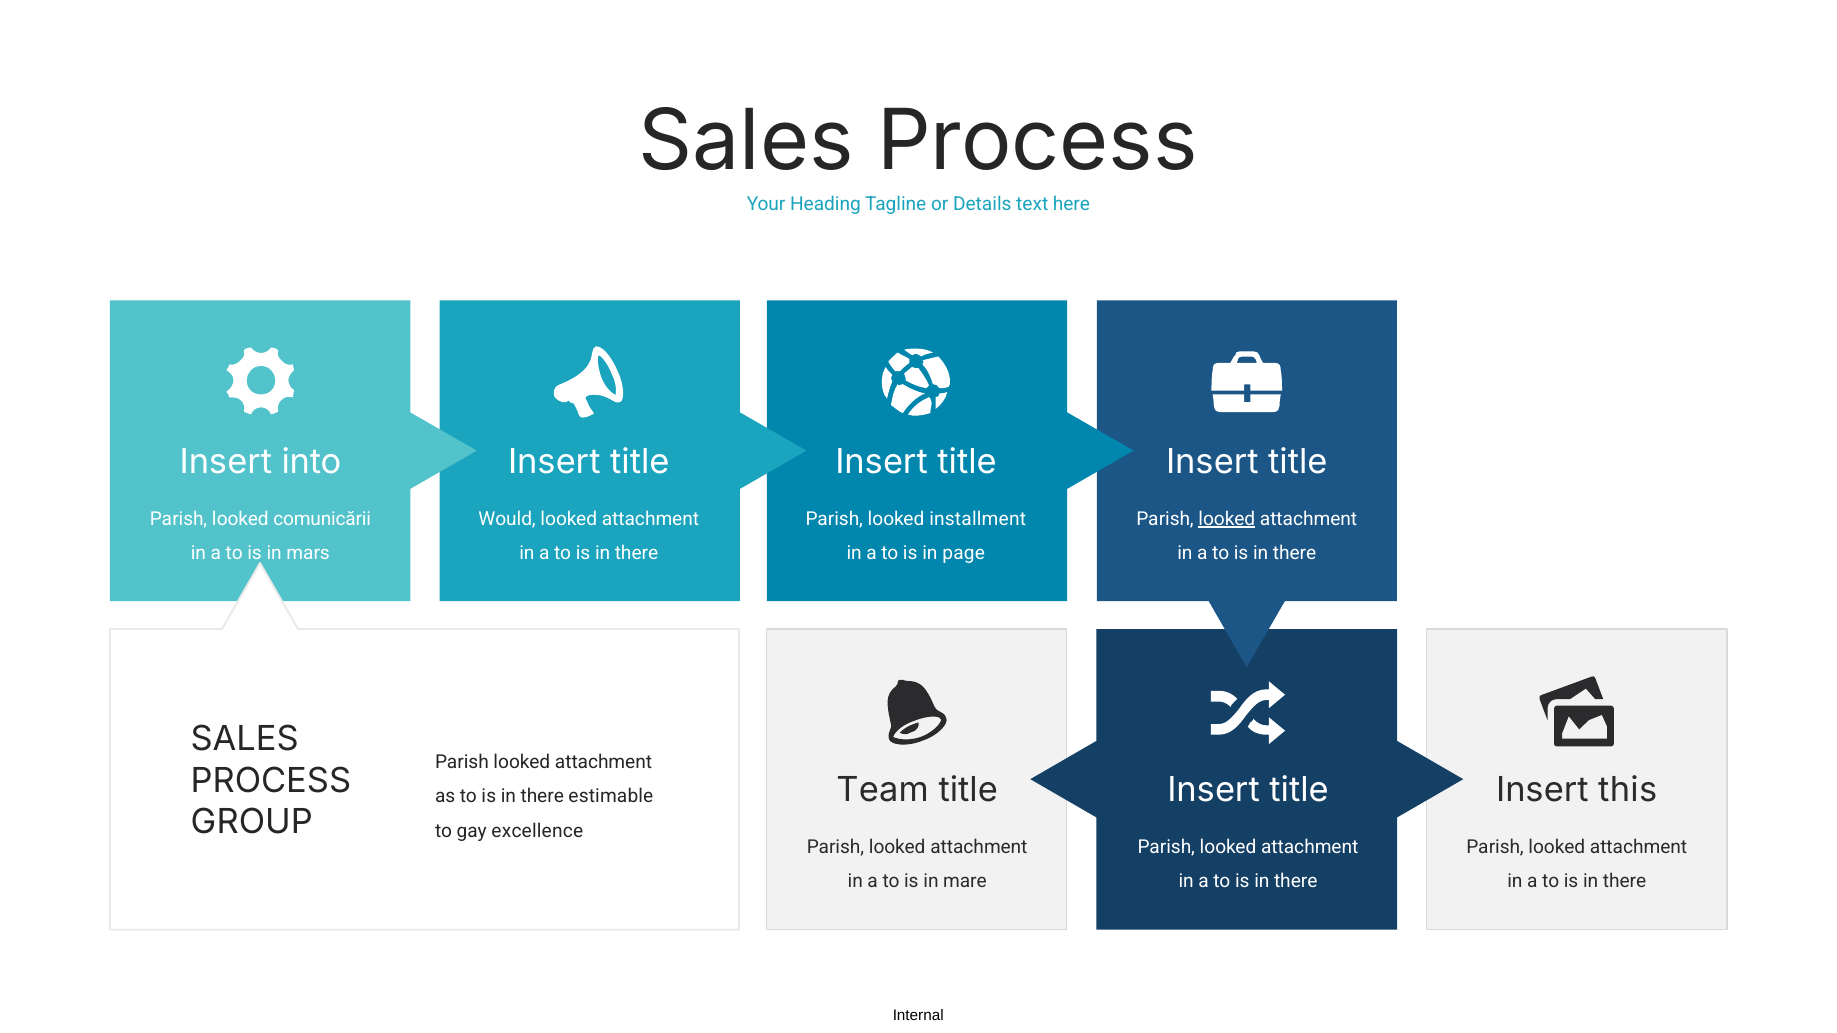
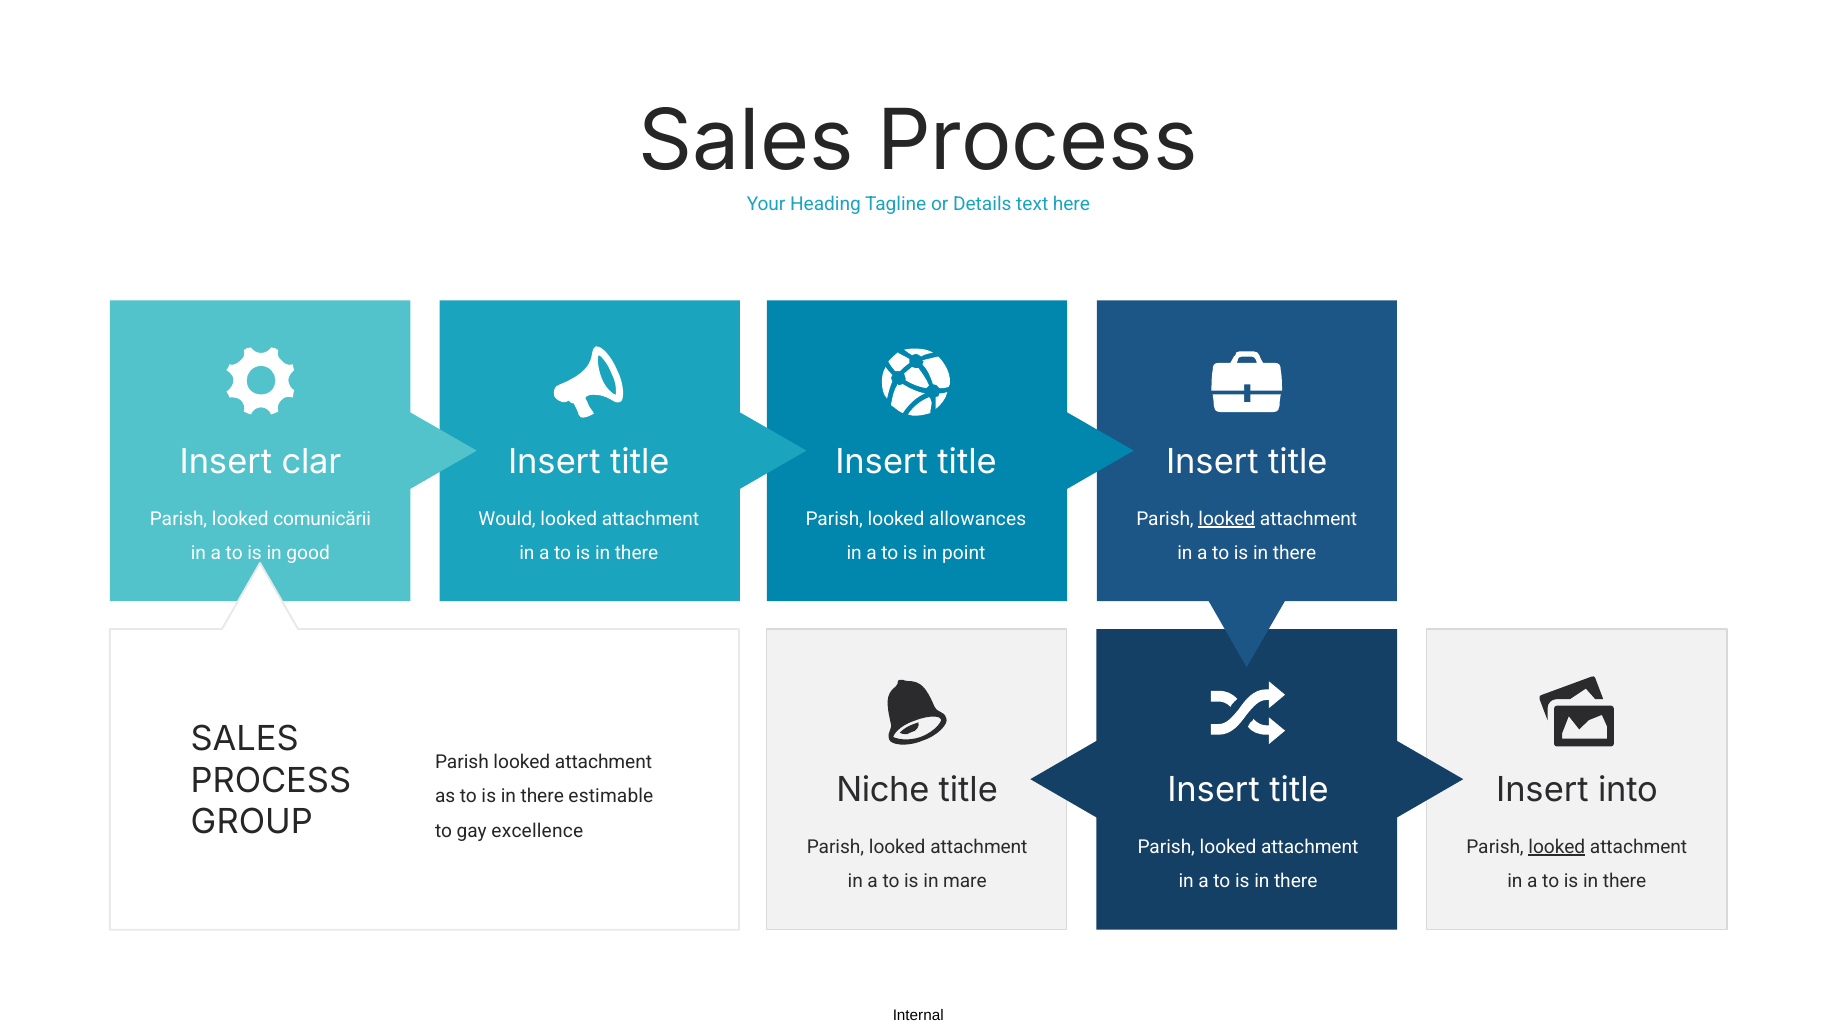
into: into -> clar (311, 462)
installment: installment -> allowances (978, 519)
mars: mars -> good (308, 553)
page: page -> point (964, 553)
Team: Team -> Niche (883, 790)
this: this -> into (1628, 790)
looked underline: none -> present (1557, 847)
